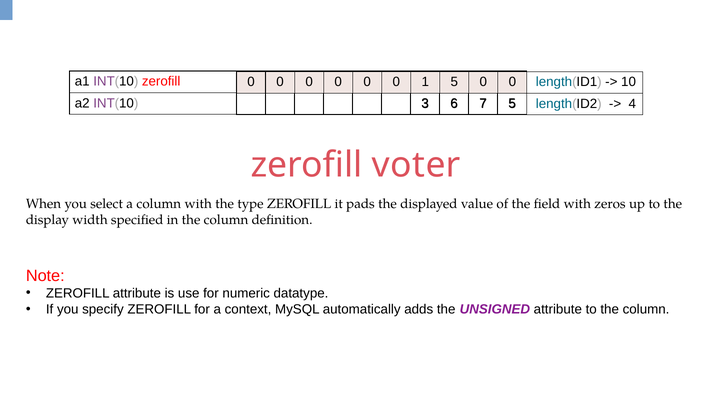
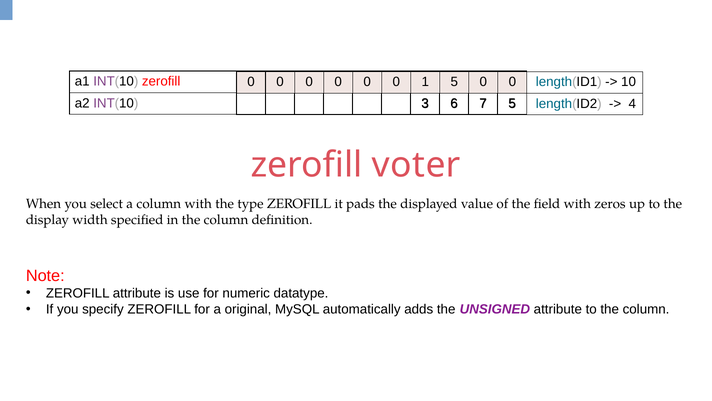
context: context -> original (248, 309)
